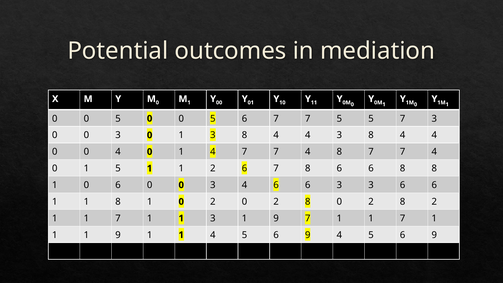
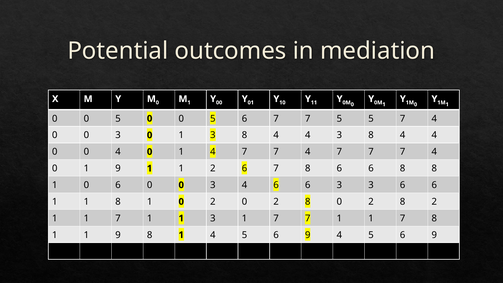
5 7 3: 3 -> 4 (434, 119)
7 4 8: 8 -> 7 (339, 152)
0 1 5: 5 -> 9 (118, 168)
3 1 9: 9 -> 7 (276, 218)
1: 1 -> 8 (434, 218)
9 1: 1 -> 8 (150, 235)
